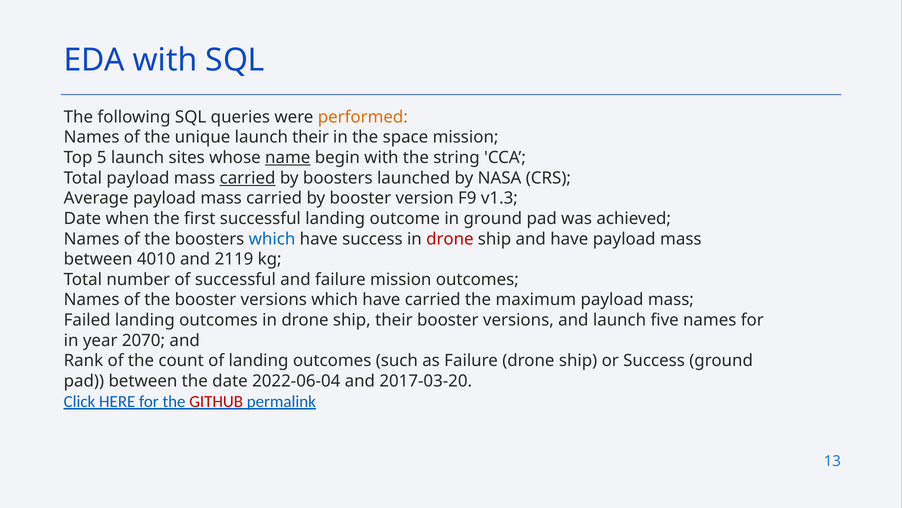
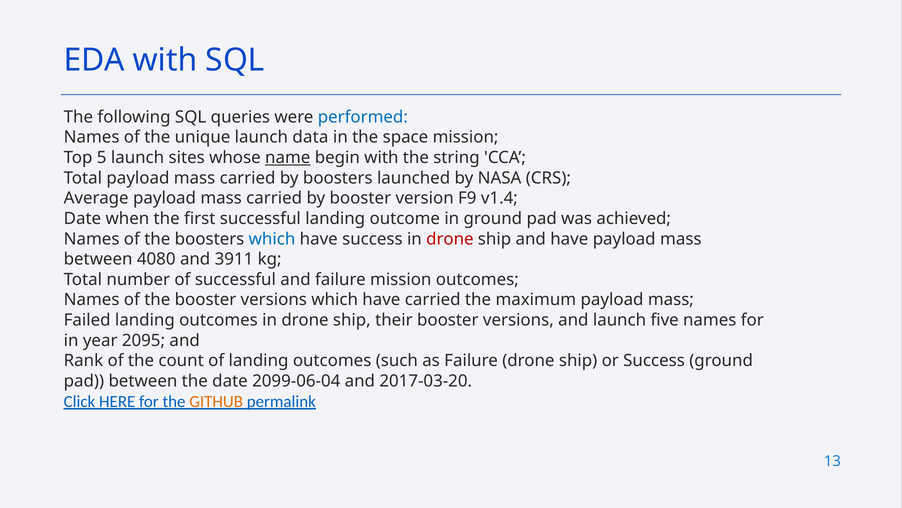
performed colour: orange -> blue (363, 117)
launch their: their -> data (310, 137)
carried underline: present -> none (248, 178)
v1.3: v1.3 -> v1.4 (499, 198)
4010: 4010 -> 4080 (156, 259)
2119: 2119 -> 3911 (234, 259)
2070: 2070 -> 2095 (143, 340)
2022-06-04: 2022-06-04 -> 2099-06-04 (296, 381)
GITHUB colour: red -> orange (216, 401)
